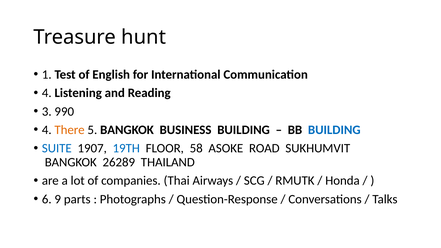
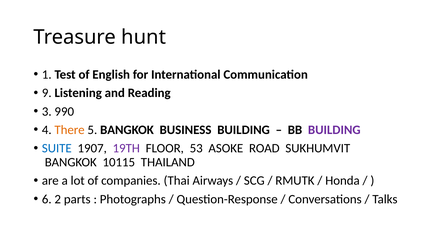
4: 4 -> 9 (47, 93)
BUILDING colour: blue -> purple (334, 130)
19TH colour: blue -> purple (126, 148)
58: 58 -> 53 (196, 148)
26289: 26289 -> 10115 (119, 162)
9: 9 -> 2 (58, 199)
